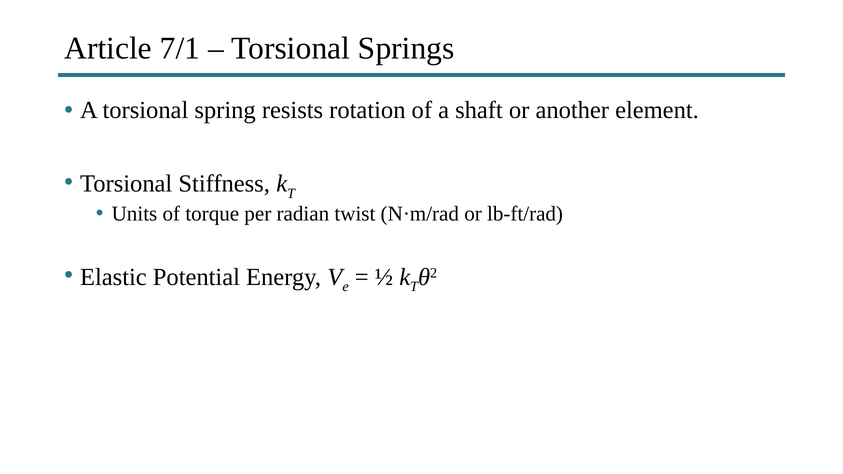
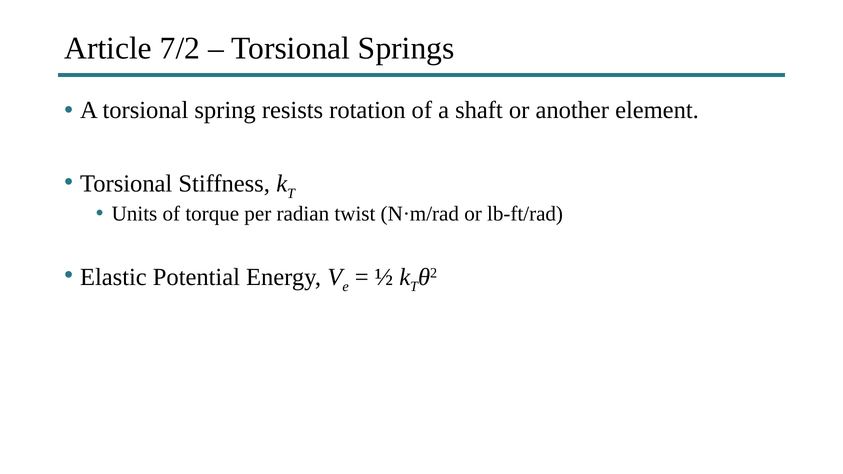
7/1: 7/1 -> 7/2 (180, 48)
